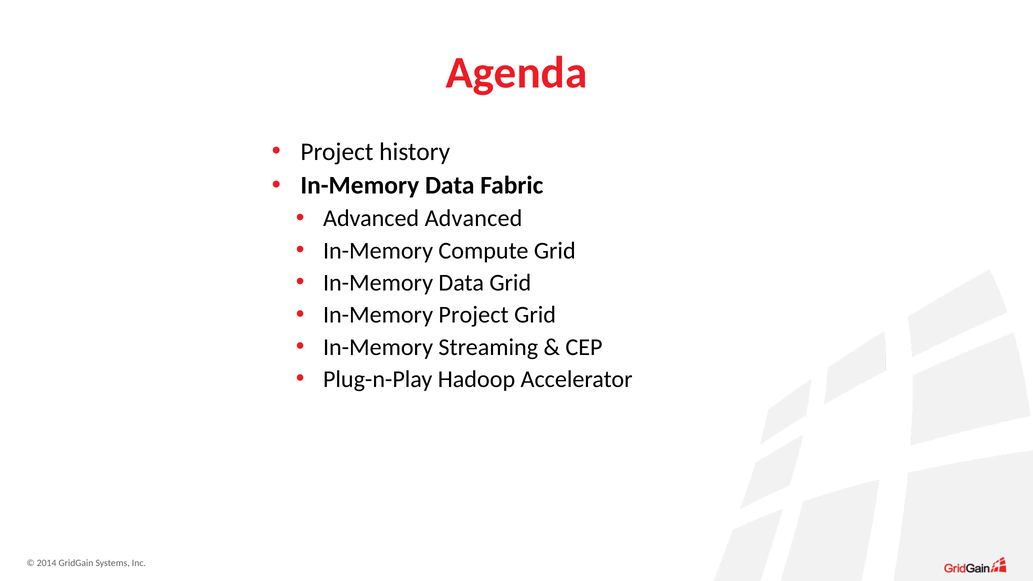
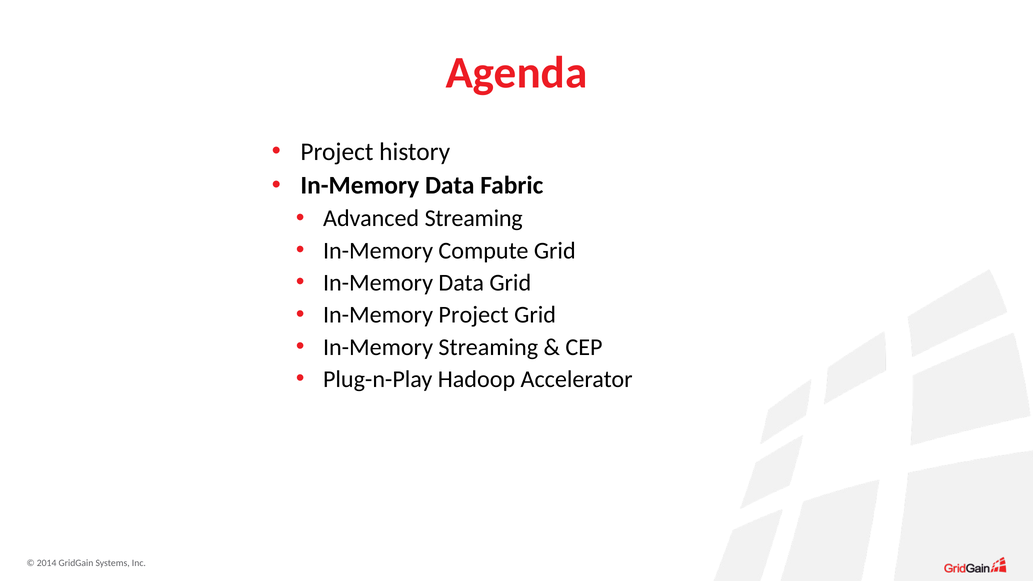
Advanced Advanced: Advanced -> Streaming (474, 218)
